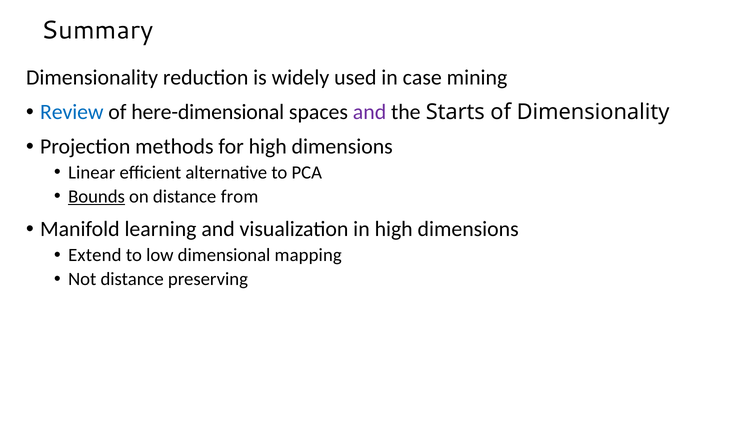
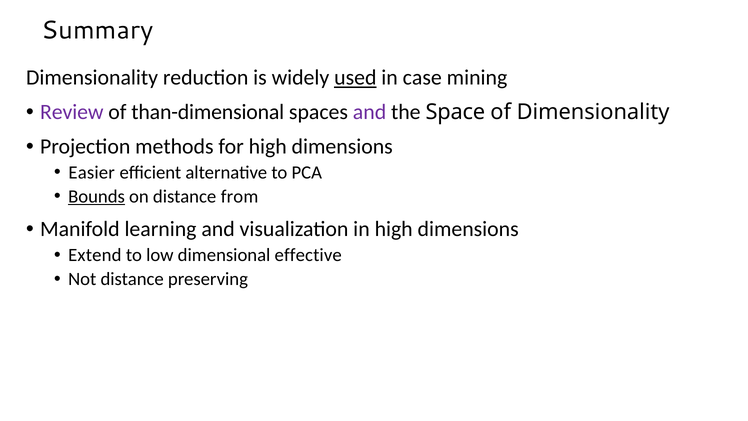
used underline: none -> present (355, 78)
Review colour: blue -> purple (72, 112)
here-dimensional: here-dimensional -> than-dimensional (208, 112)
Starts: Starts -> Space (455, 112)
Linear: Linear -> Easier (92, 172)
mapping: mapping -> effective (308, 255)
